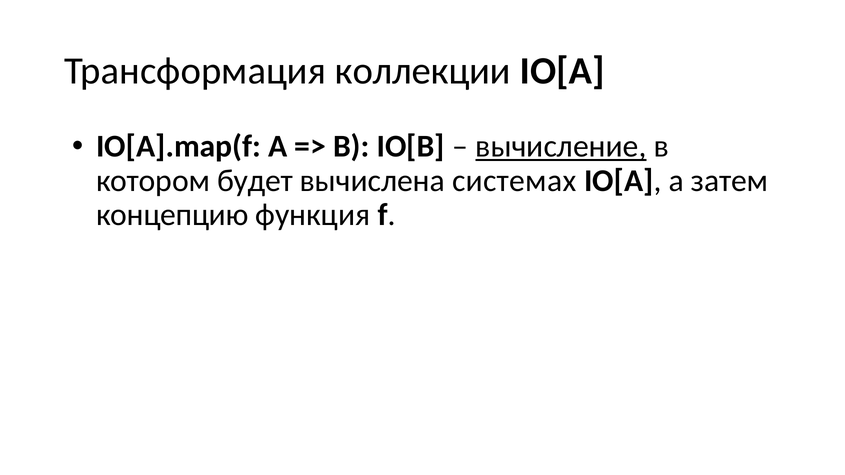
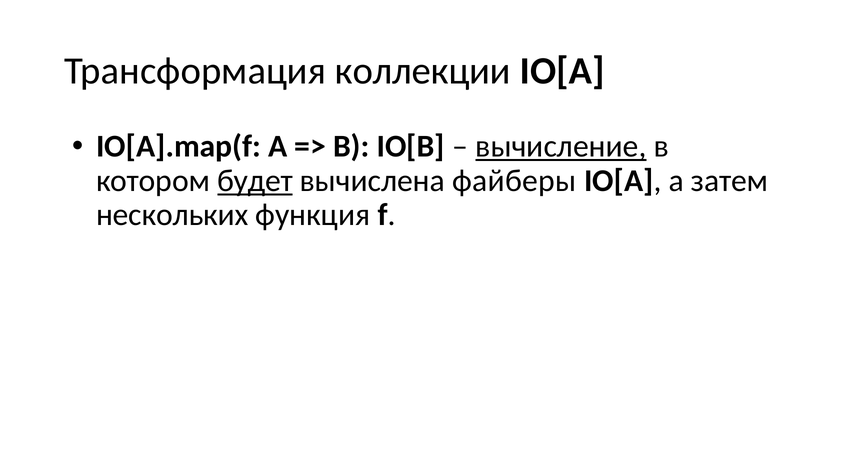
будет underline: none -> present (255, 181)
системах: системах -> файберы (514, 181)
концепцию: концепцию -> нескольких (172, 215)
